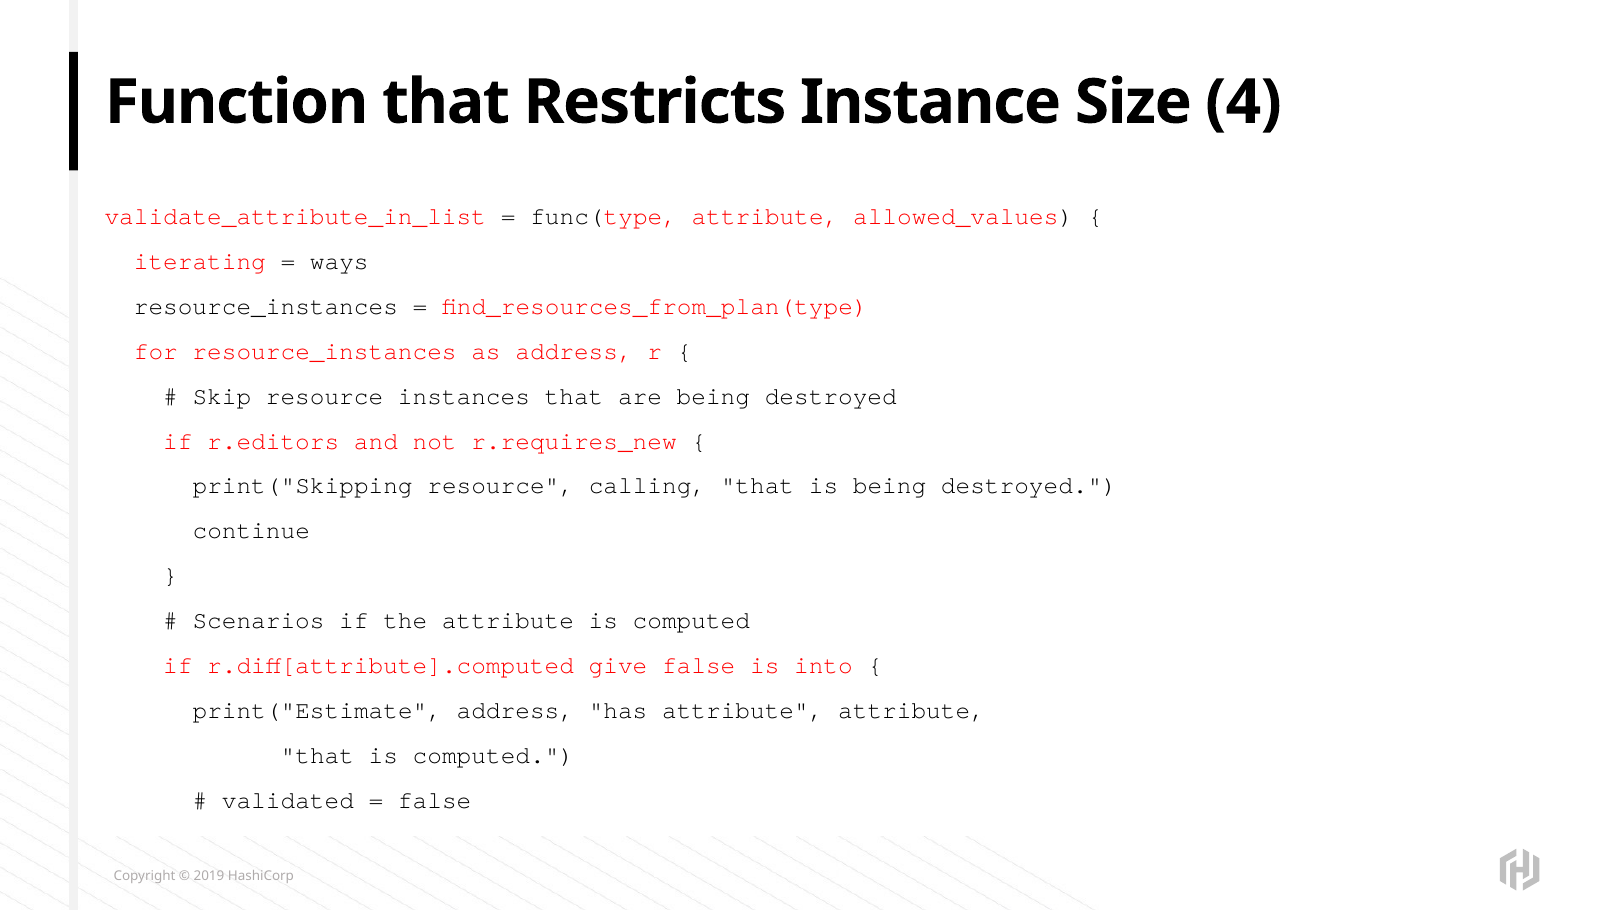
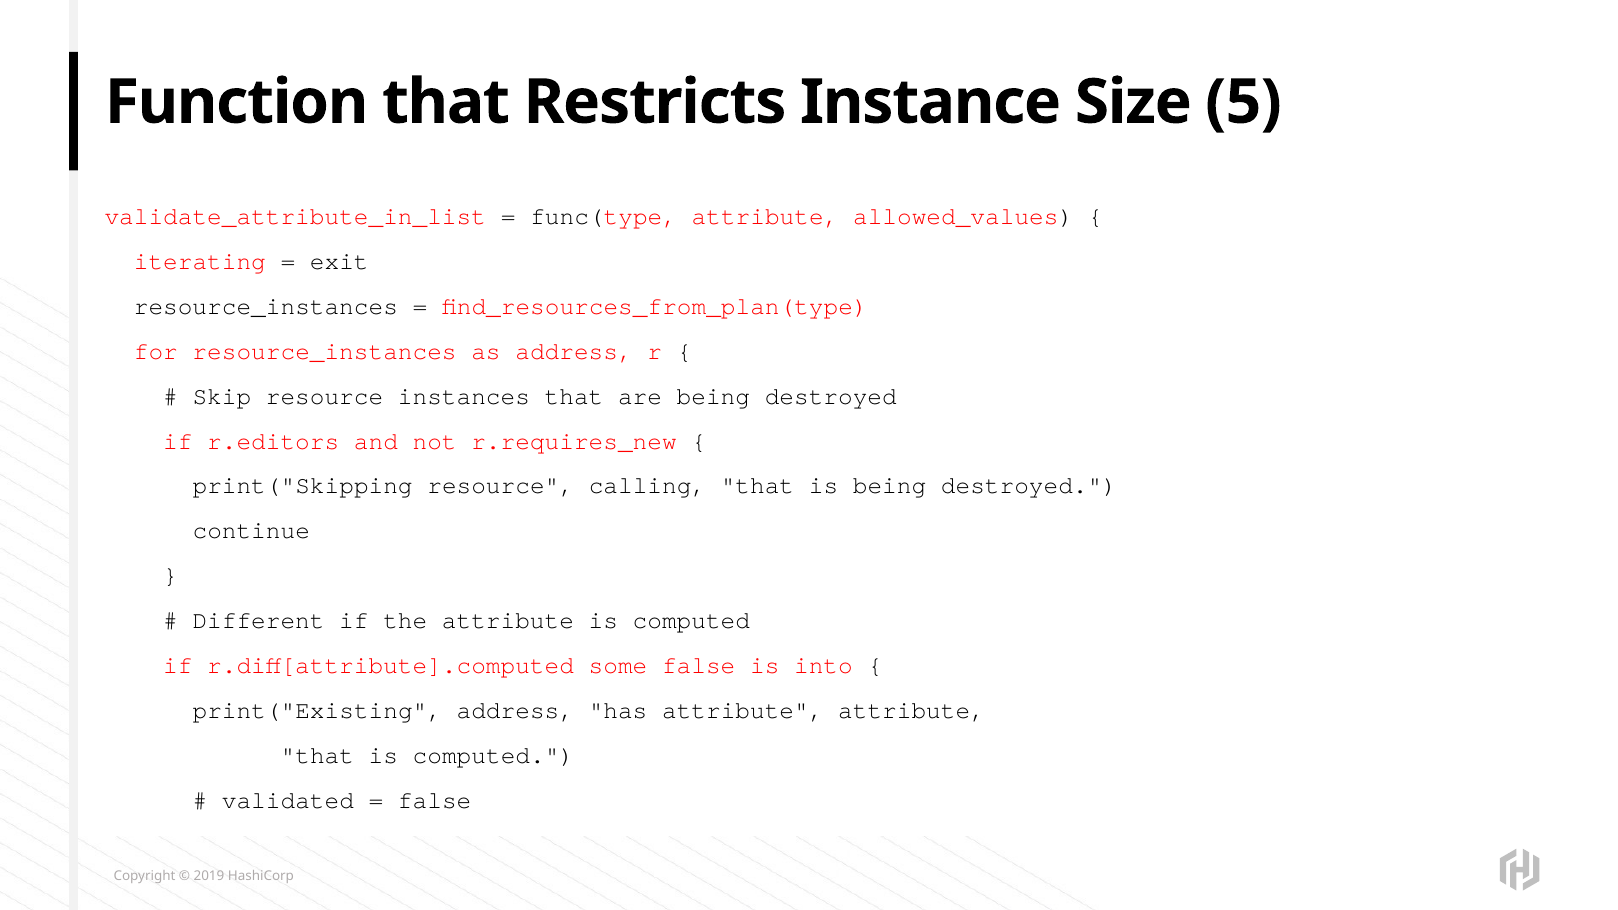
4: 4 -> 5 (1243, 102)
ways: ways -> exit (339, 262)
Scenarios: Scenarios -> Different (259, 621)
give: give -> some (618, 665)
print("Estimate: print("Estimate -> print("Existing (317, 710)
